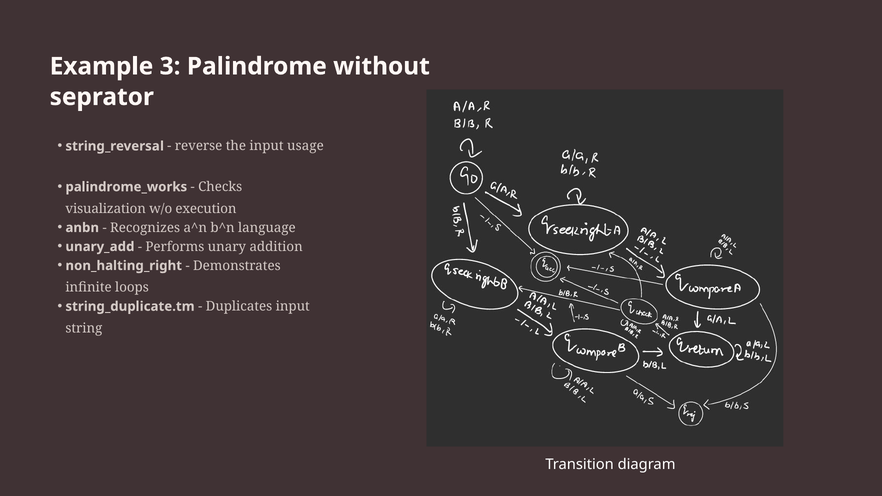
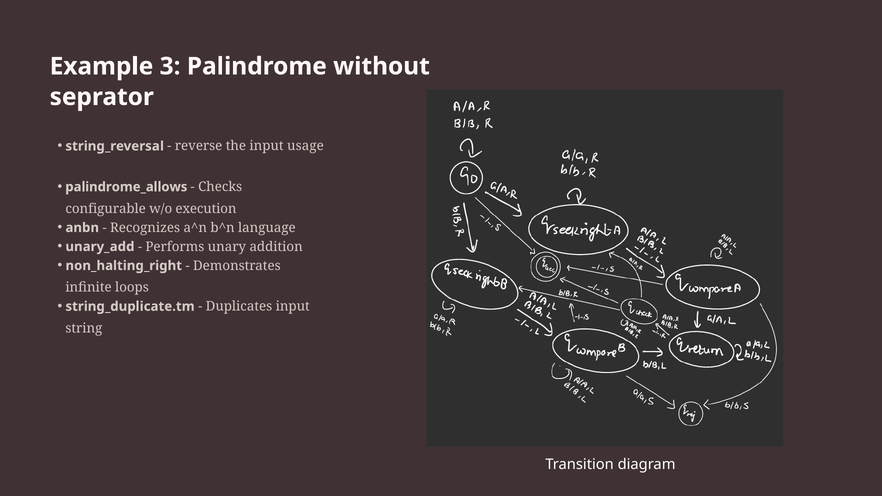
palindrome_works: palindrome_works -> palindrome_allows (126, 187)
visualization: visualization -> configurable (106, 209)
